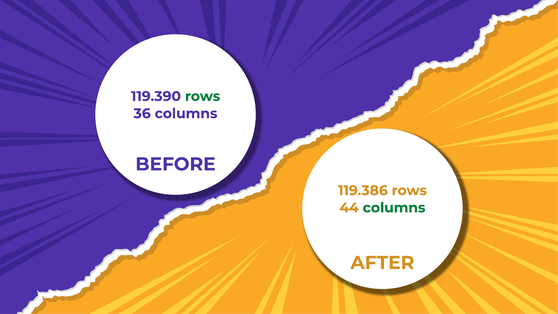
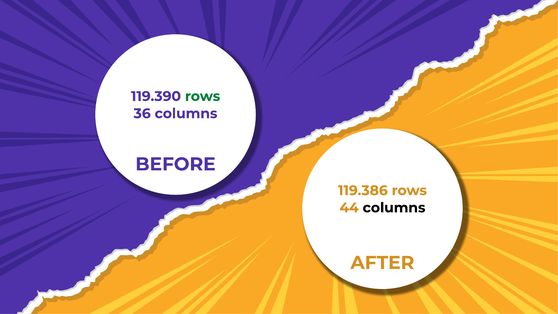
columns colour: green -> black (394, 208)
